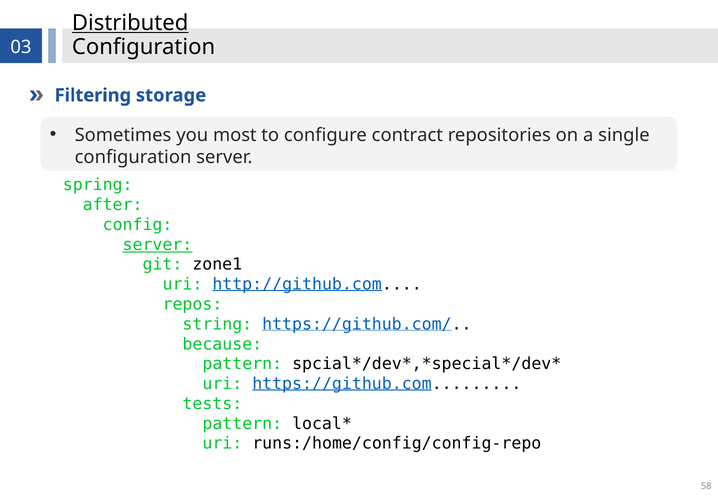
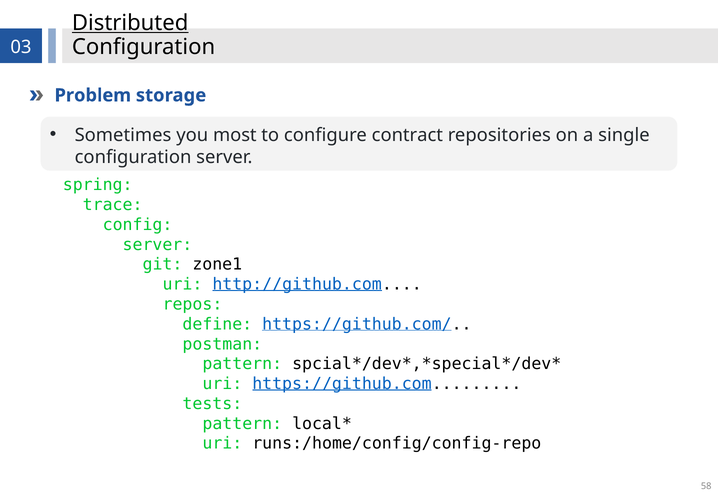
Filtering: Filtering -> Problem (93, 95)
after: after -> trace (113, 205)
server underline: present -> none (157, 245)
string: string -> define (217, 324)
because: because -> postman (222, 344)
